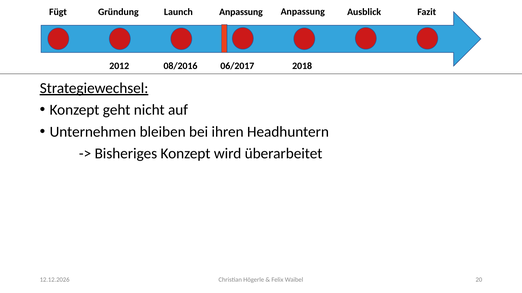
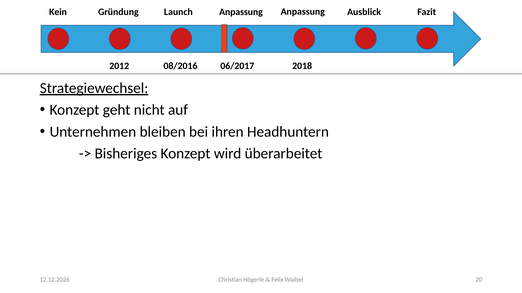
Fügt: Fügt -> Kein (58, 12)
